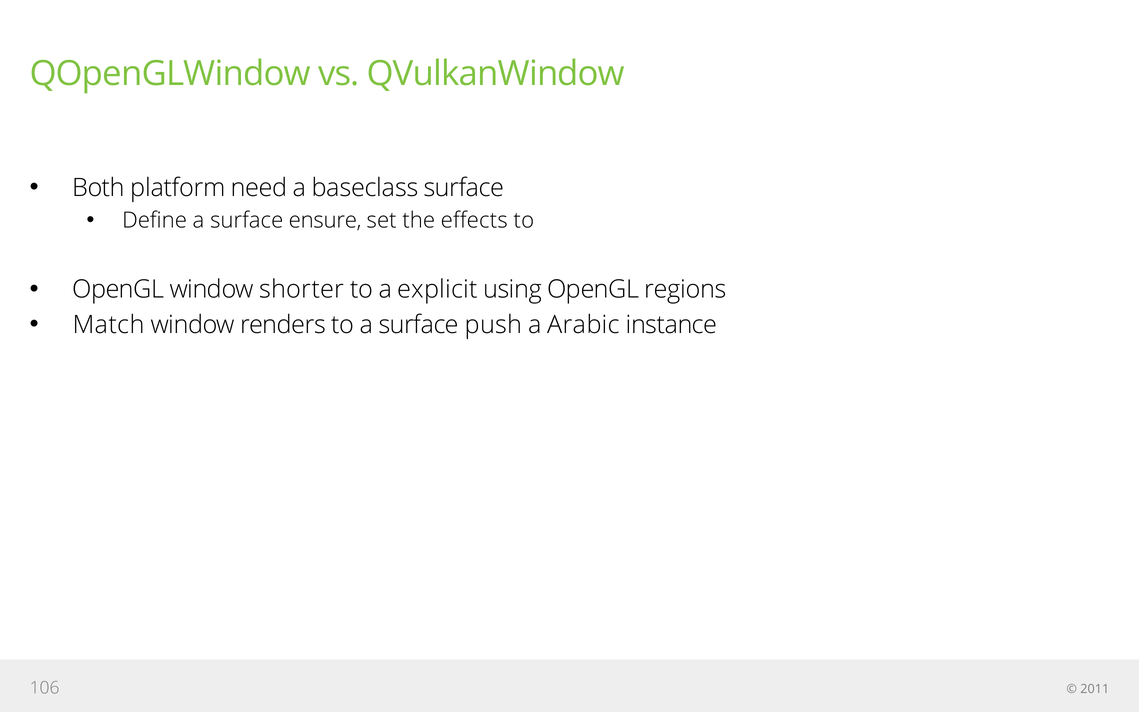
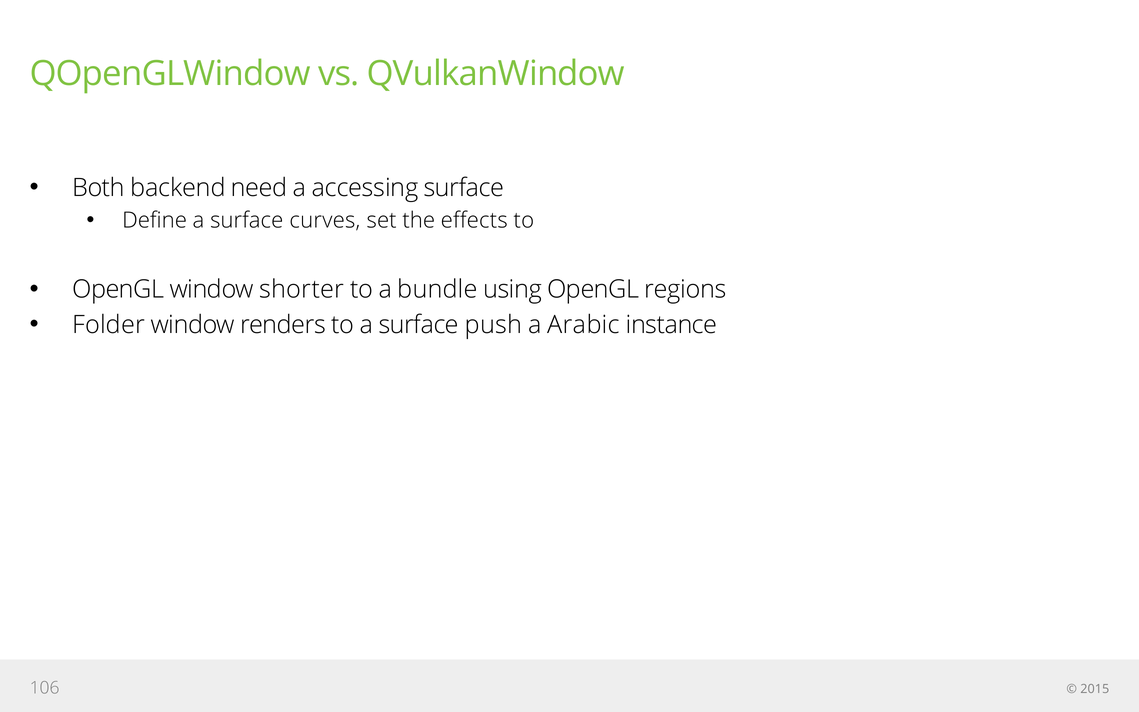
platform: platform -> backend (178, 188)
baseclass: baseclass -> accessing (365, 188)
ensure: ensure -> curves (325, 220)
explicit: explicit -> bundle (437, 290)
Match: Match -> Folder (109, 325)
2011: 2011 -> 2015 (1095, 689)
